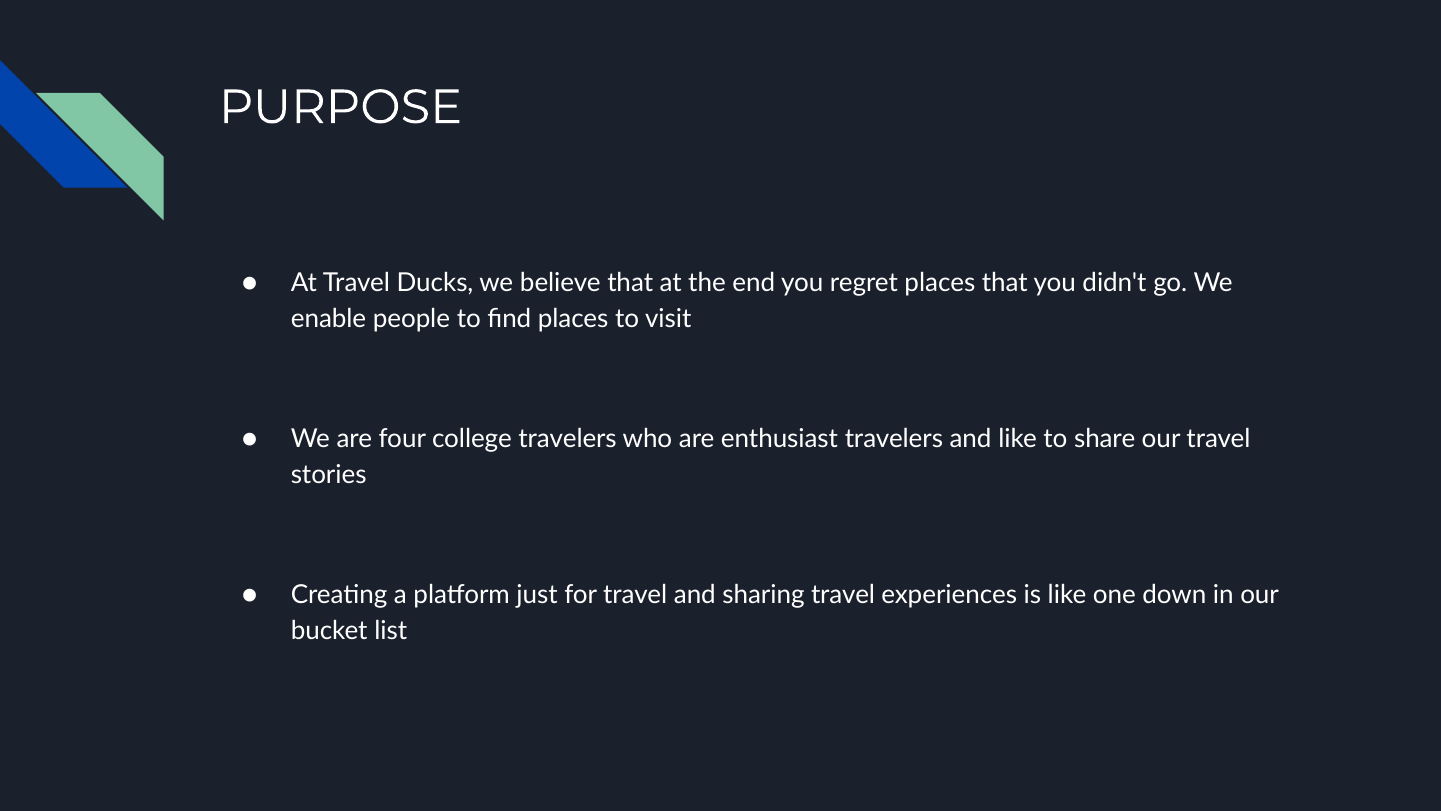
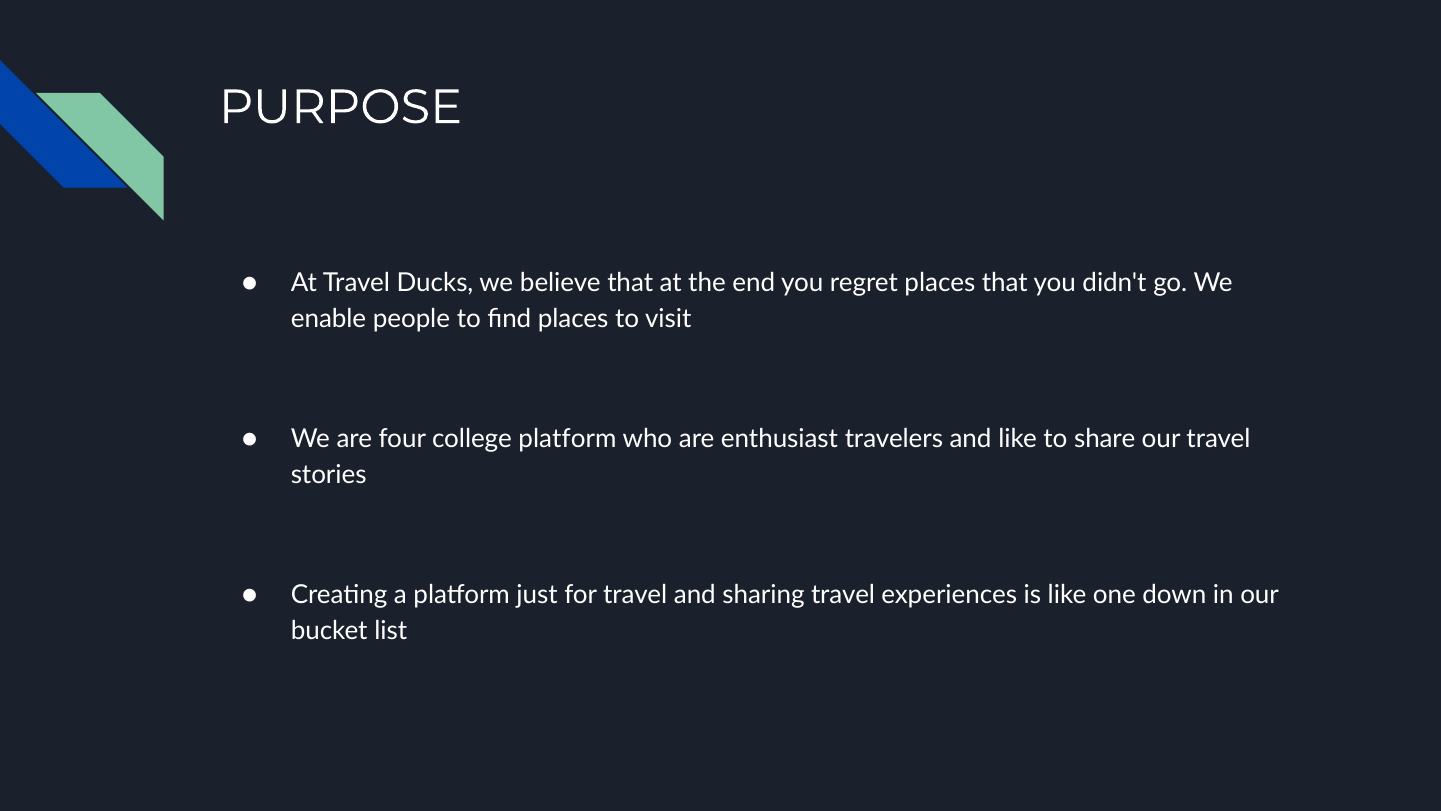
college travelers: travelers -> platform (567, 439)
